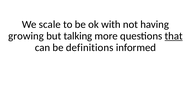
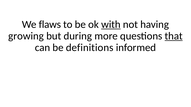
scale: scale -> flaws (50, 24)
with underline: none -> present (111, 24)
talking: talking -> during (78, 36)
